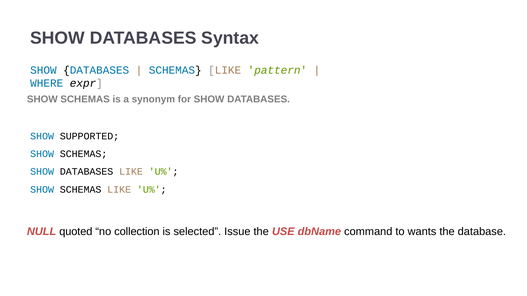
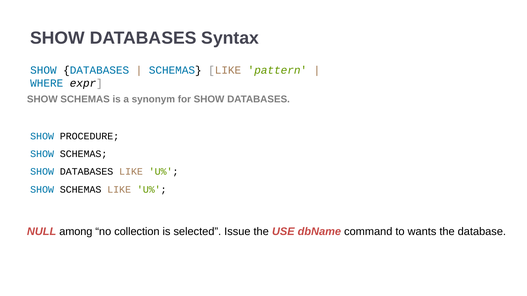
SUPPORTED: SUPPORTED -> PROCEDURE (90, 136)
quoted: quoted -> among (76, 232)
